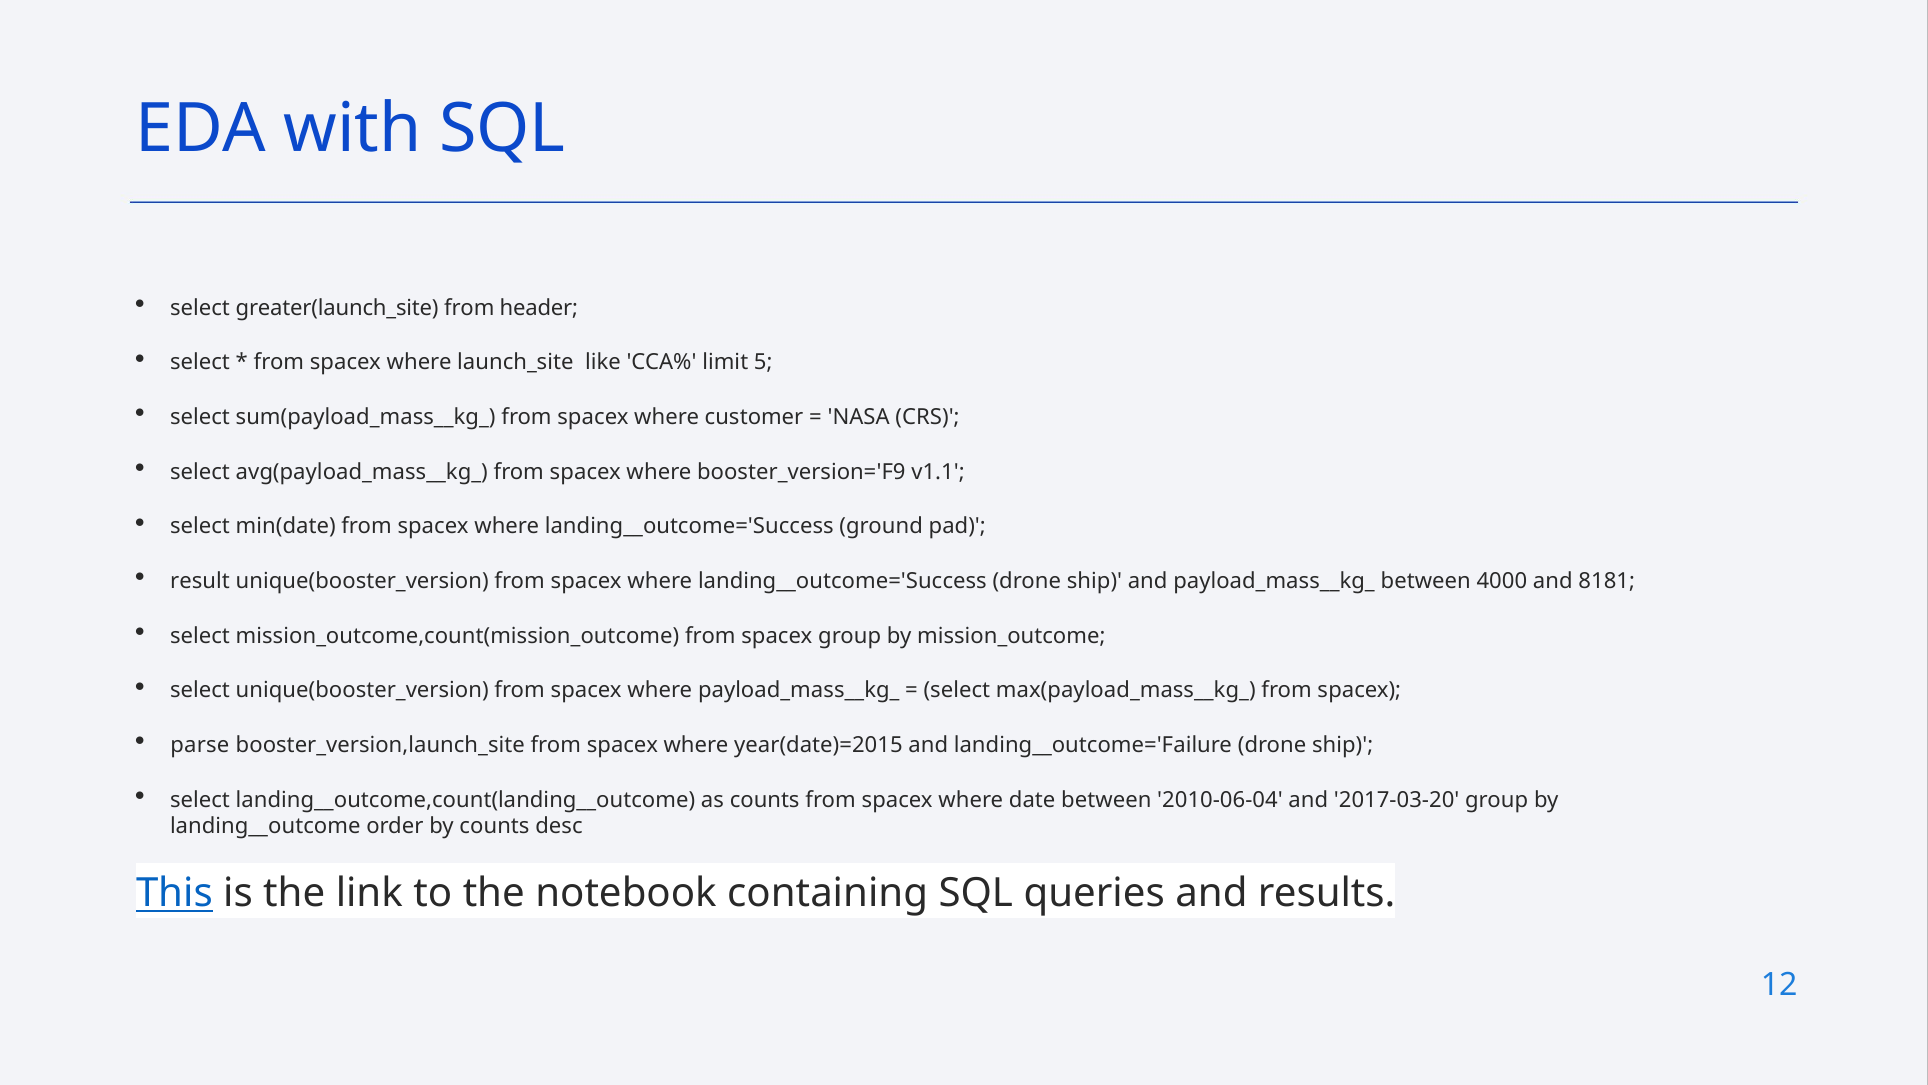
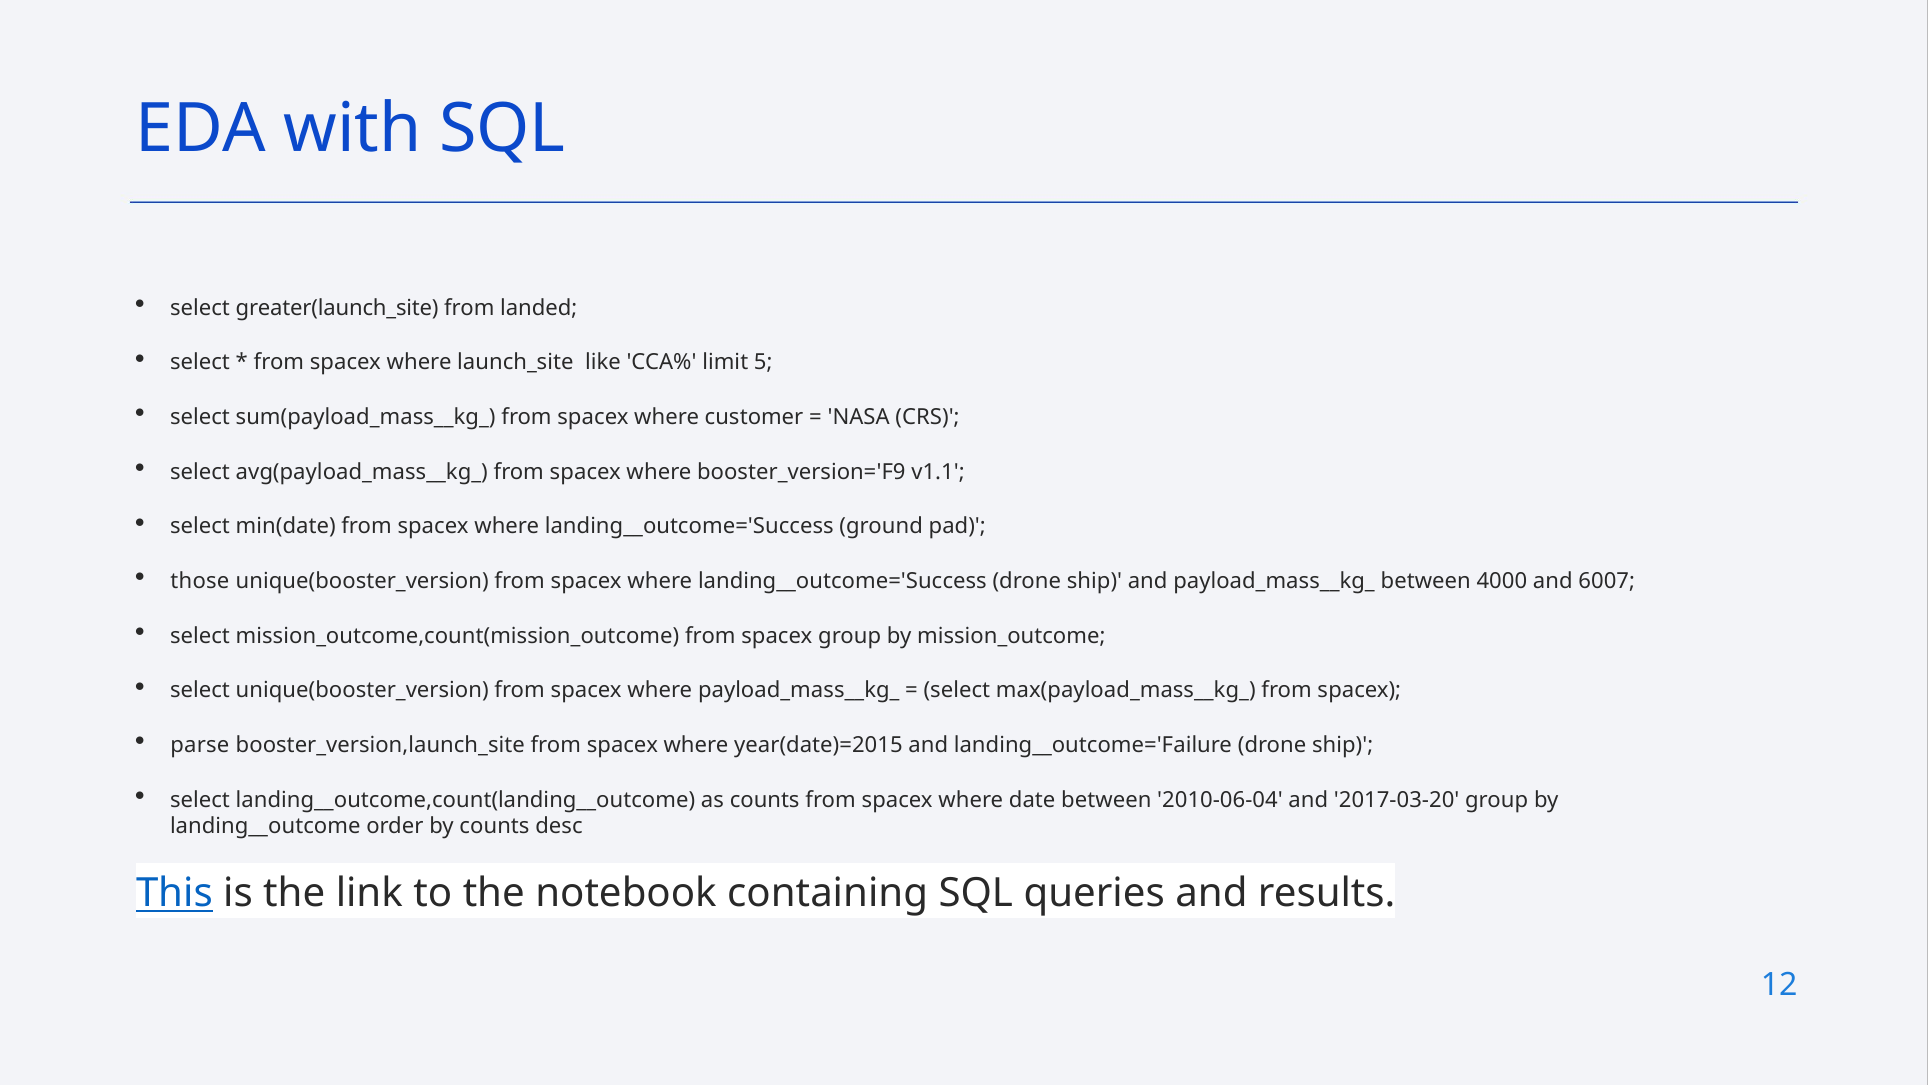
header: header -> landed (539, 308)
result: result -> those (200, 581)
8181: 8181 -> 6007 (1607, 581)
